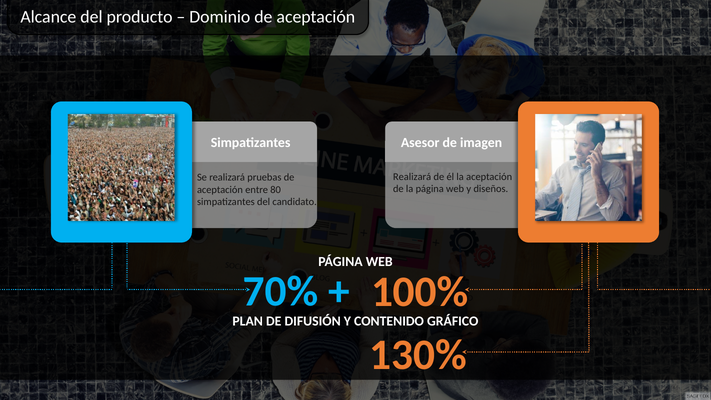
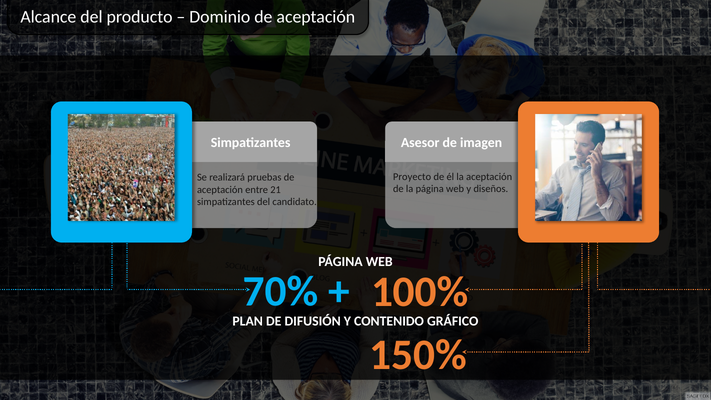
Realizará: Realizará -> Proyecto (412, 177)
80: 80 -> 21 (276, 190)
130%: 130% -> 150% (418, 355)
